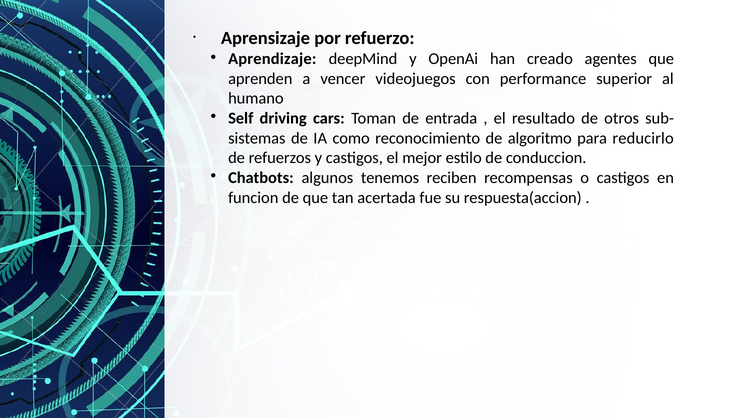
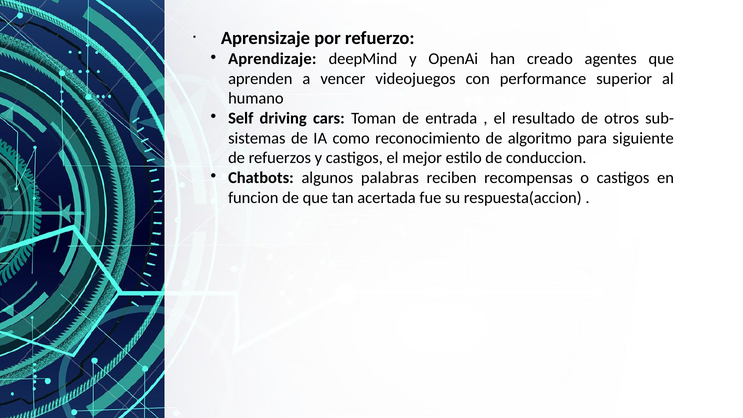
reducirlo: reducirlo -> siguiente (643, 138)
tenemos: tenemos -> palabras (390, 178)
